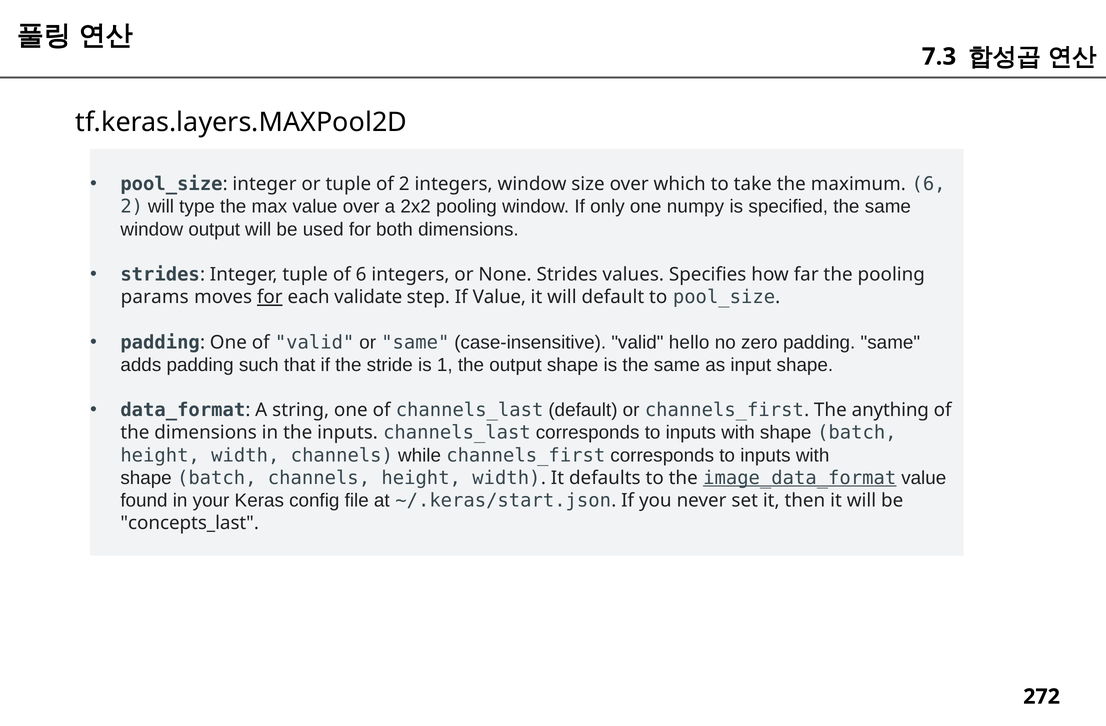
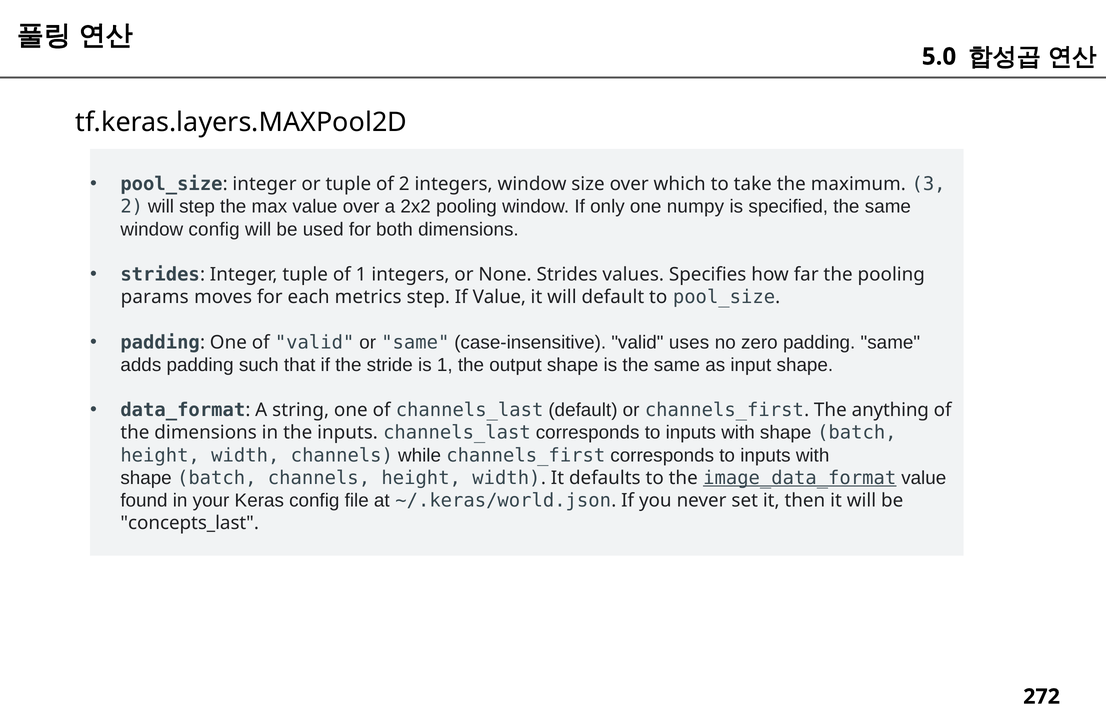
7.3: 7.3 -> 5.0 (939, 57)
maximum 6: 6 -> 3 (929, 184)
will type: type -> step (197, 207)
window output: output -> config (214, 229)
of 6: 6 -> 1 (361, 275)
for underline: present -> none (270, 297)
validate: validate -> metrics (368, 297)
hello: hello -> uses (689, 343)
~/.keras/start.json: ~/.keras/start.json -> ~/.keras/world.json (503, 501)
